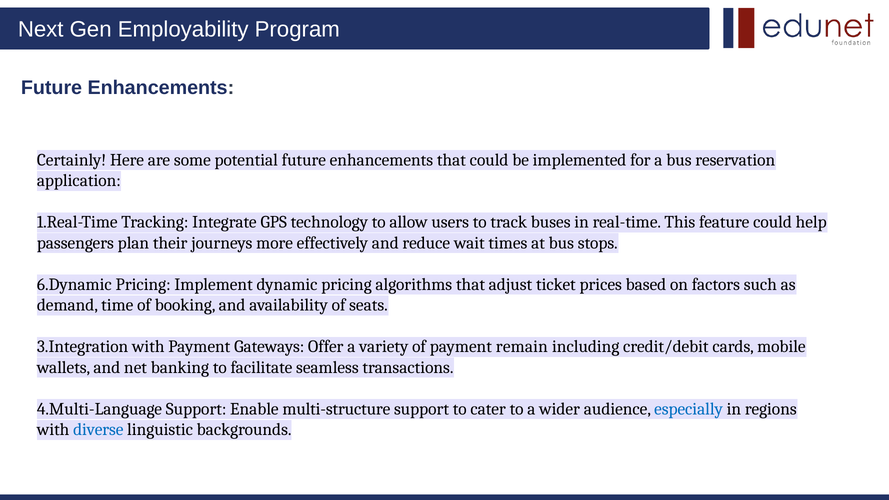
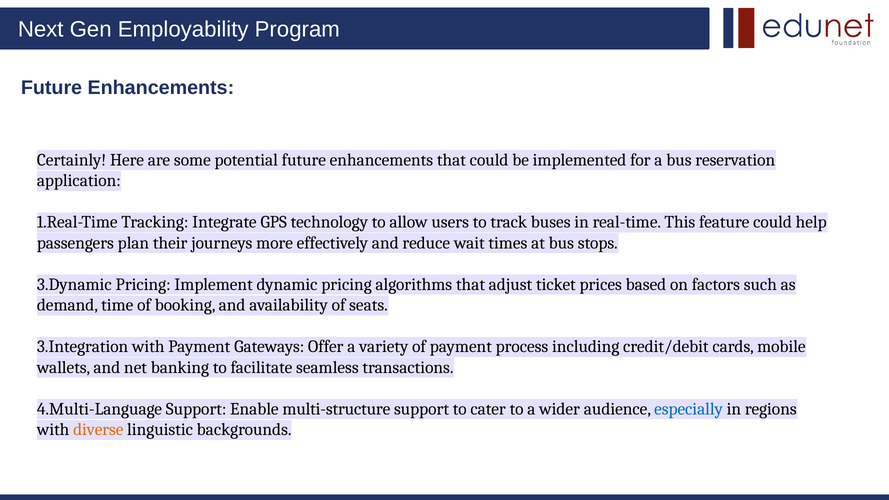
6.Dynamic: 6.Dynamic -> 3.Dynamic (74, 285)
remain: remain -> process (522, 347)
diverse colour: blue -> orange (98, 430)
